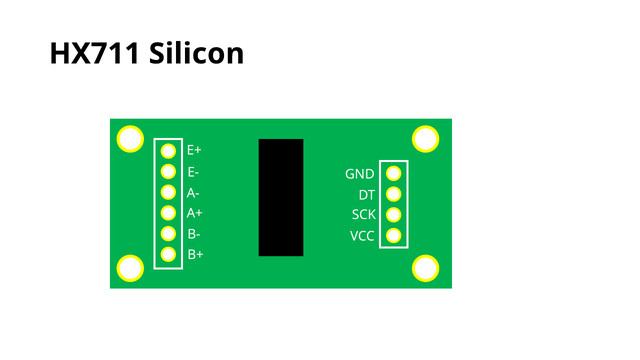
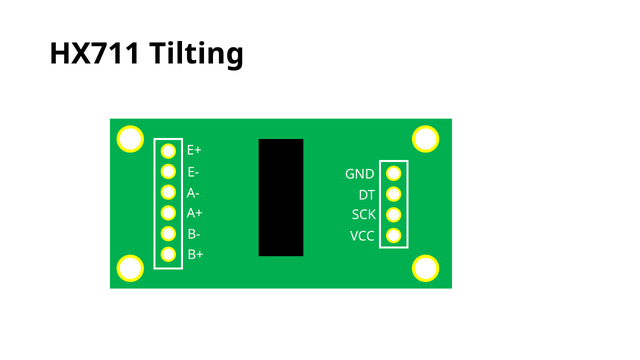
Silicon: Silicon -> Tilting (197, 54)
